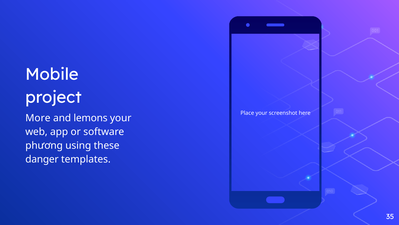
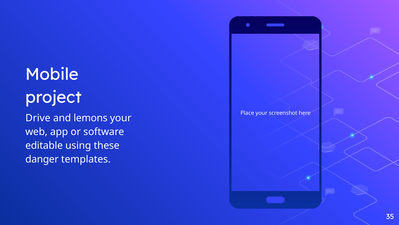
More: More -> Drive (38, 118)
phương: phương -> editable (44, 145)
